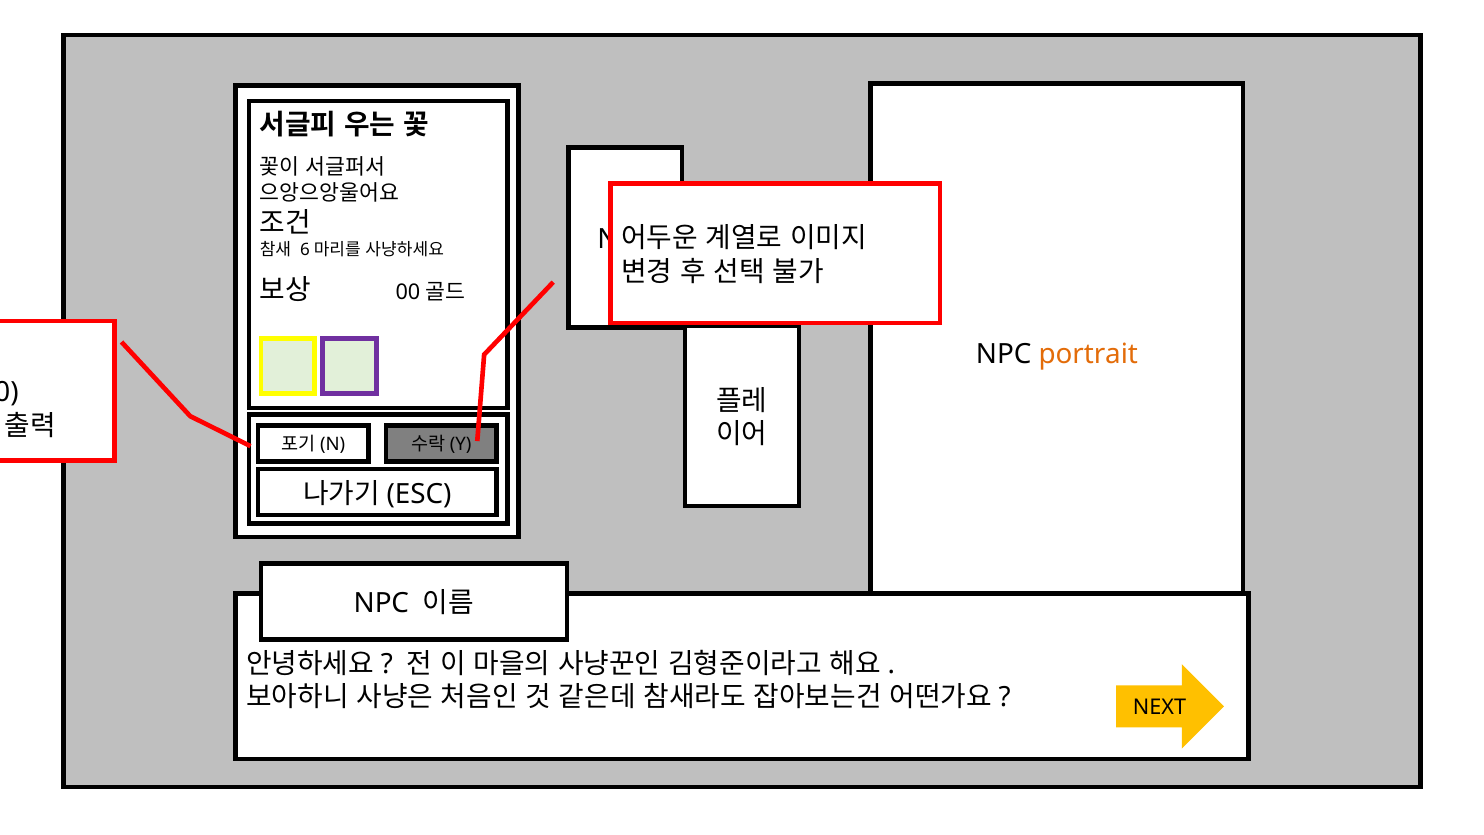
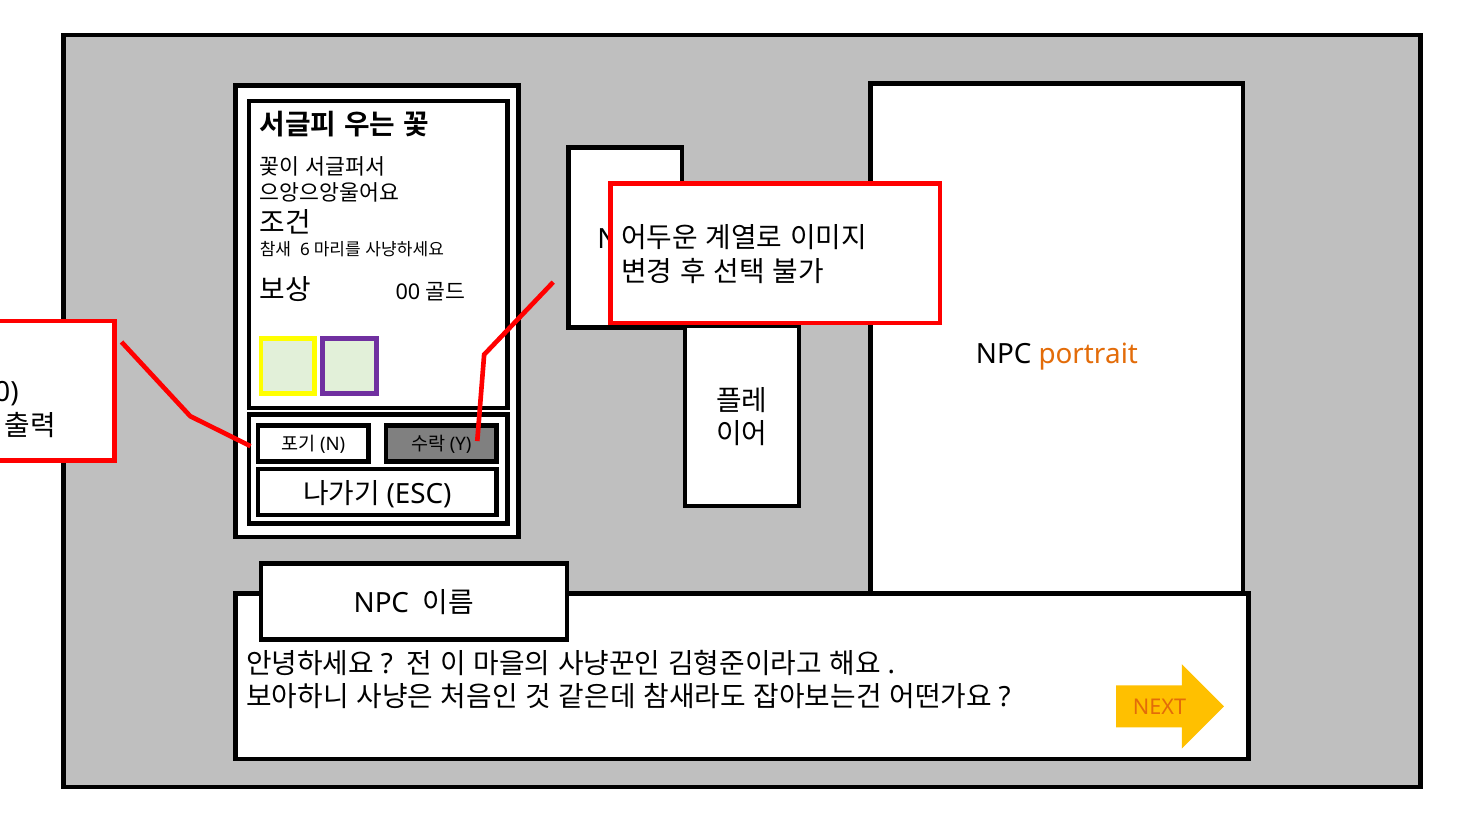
NEXT colour: black -> orange (1159, 708)
